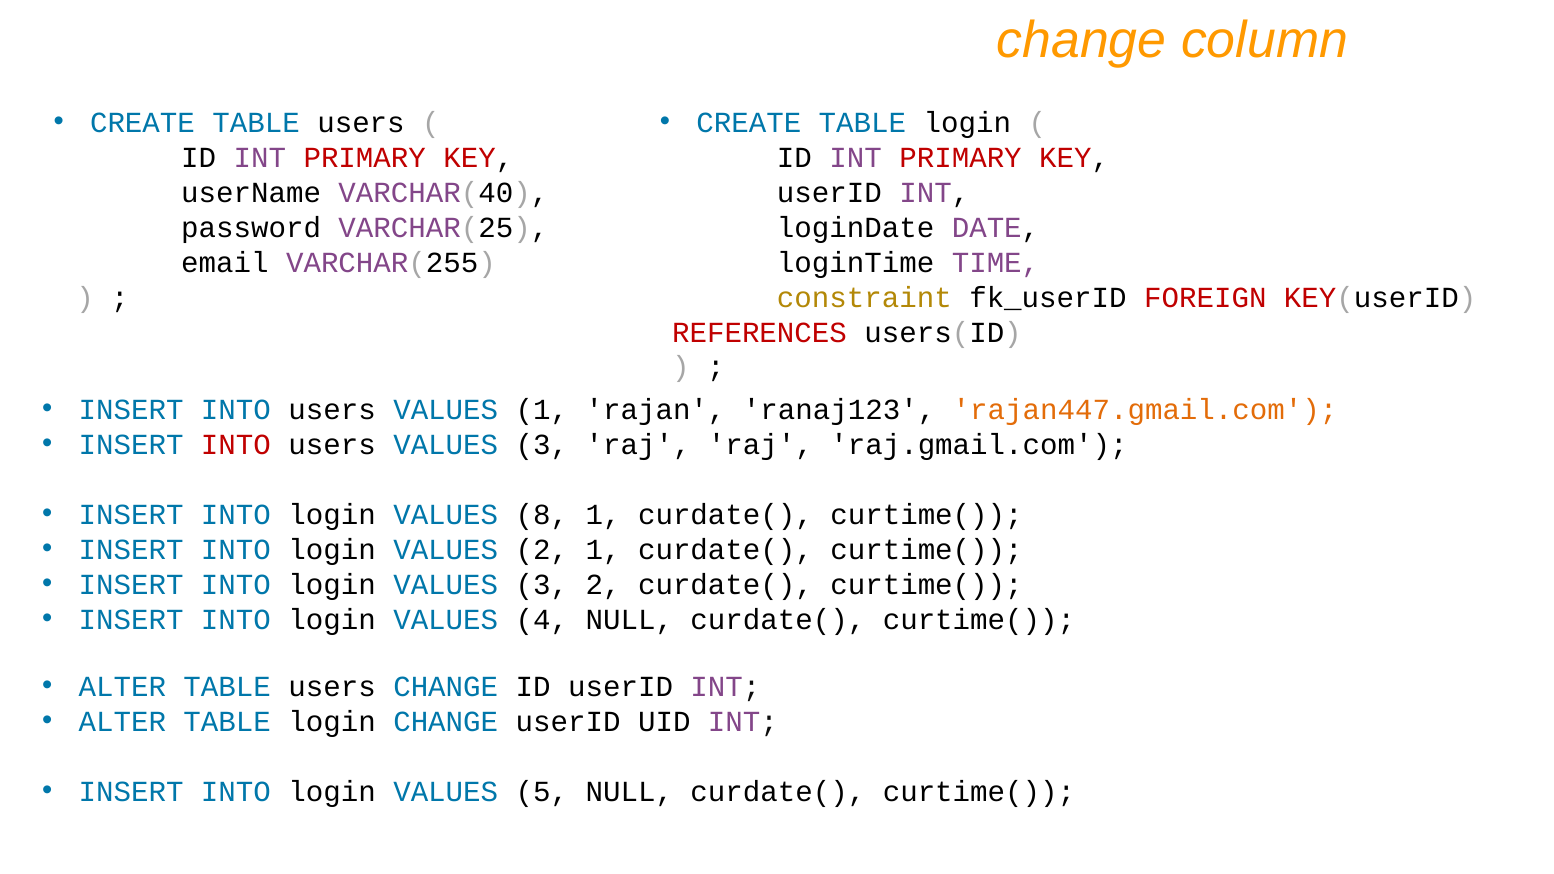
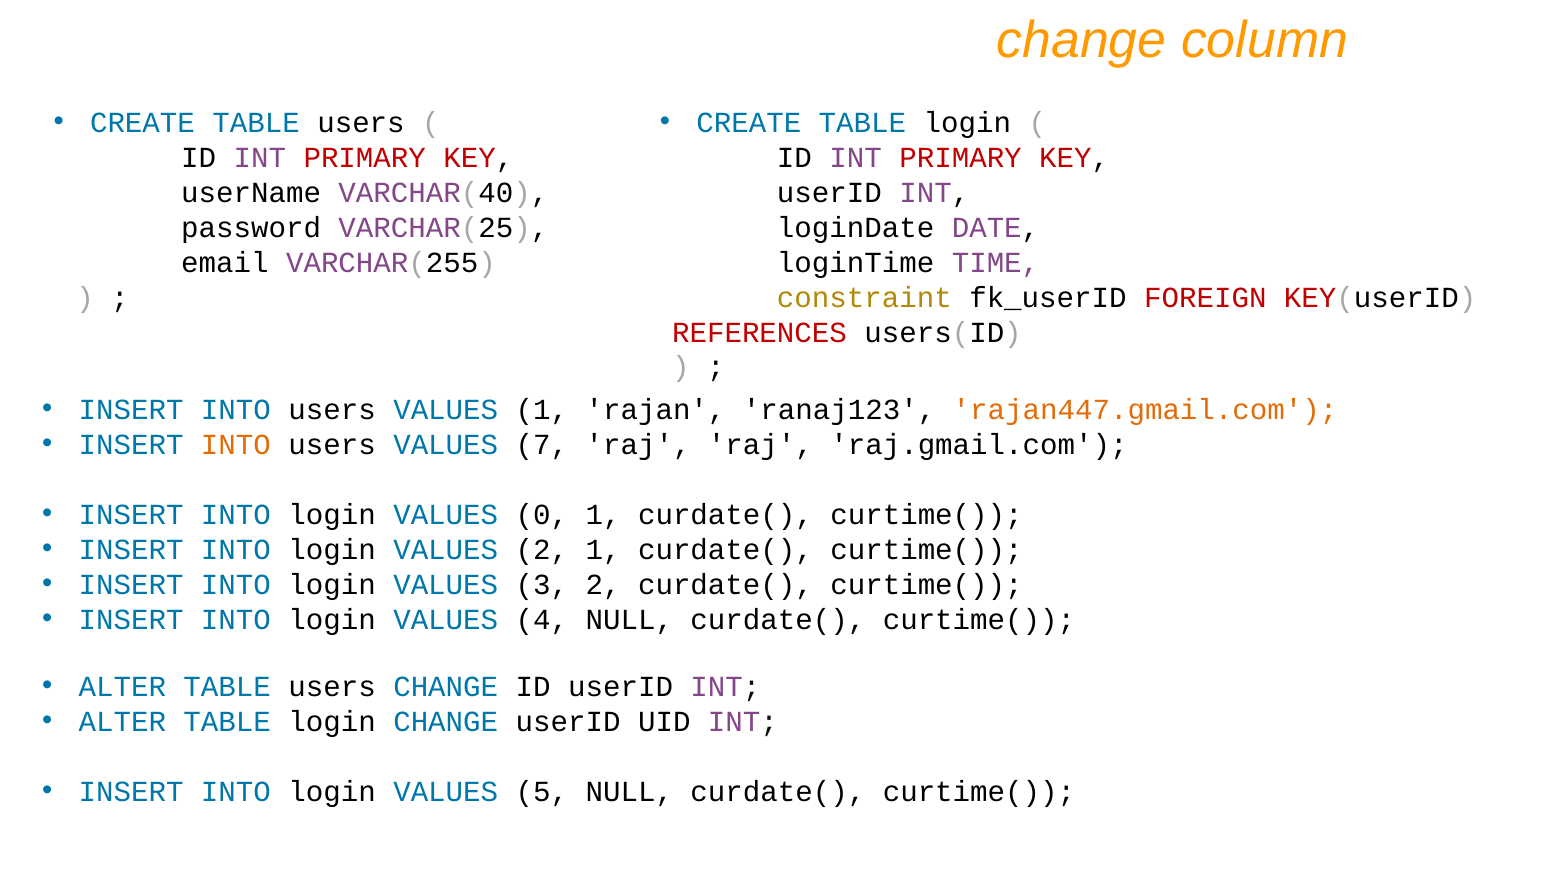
INTO colour: red -> orange (236, 445)
users VALUES 3: 3 -> 7 (542, 445)
8: 8 -> 0 (542, 515)
